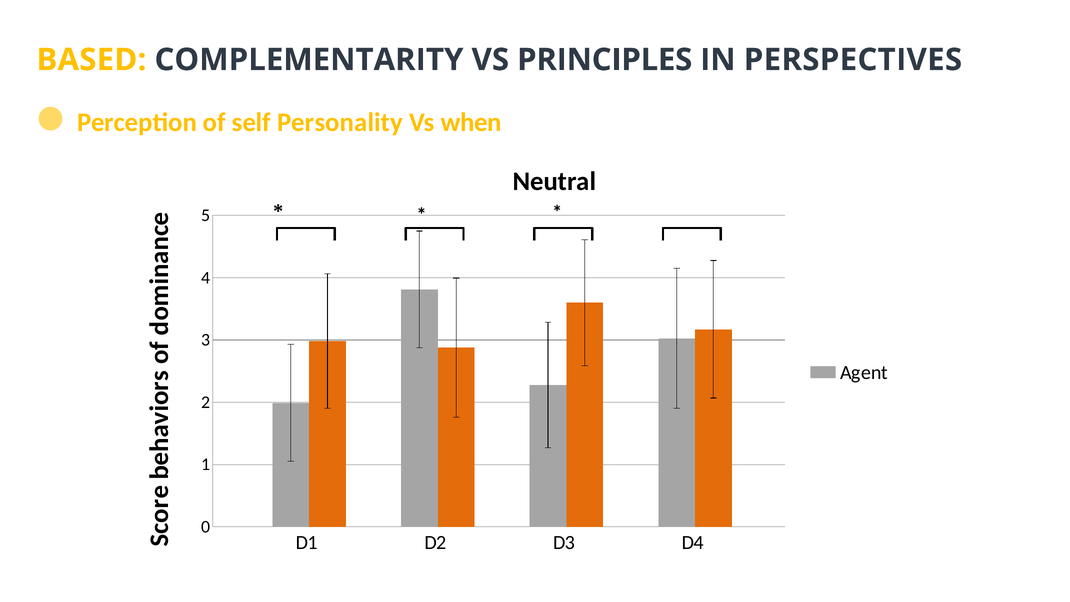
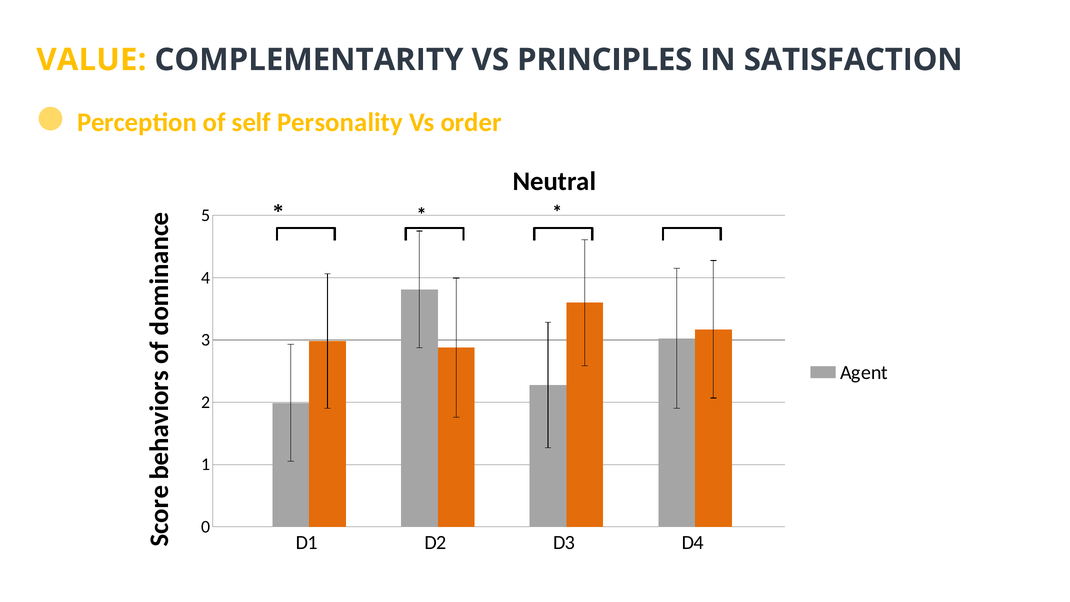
BASED: BASED -> VALUE (91, 60)
PERSPECTIVES: PERSPECTIVES -> SATISFACTION (853, 60)
when: when -> order (471, 122)
